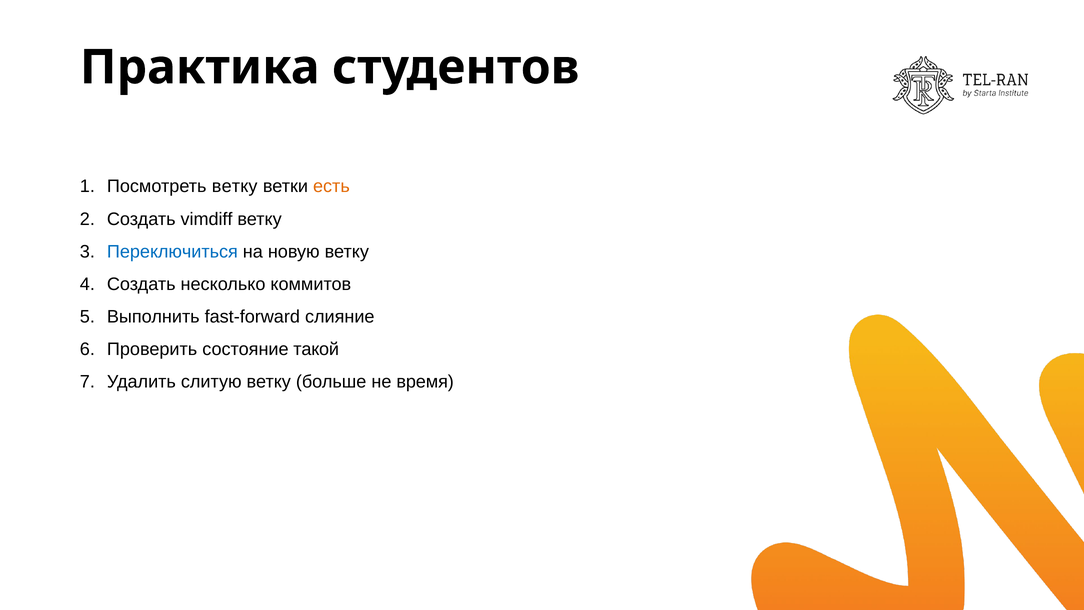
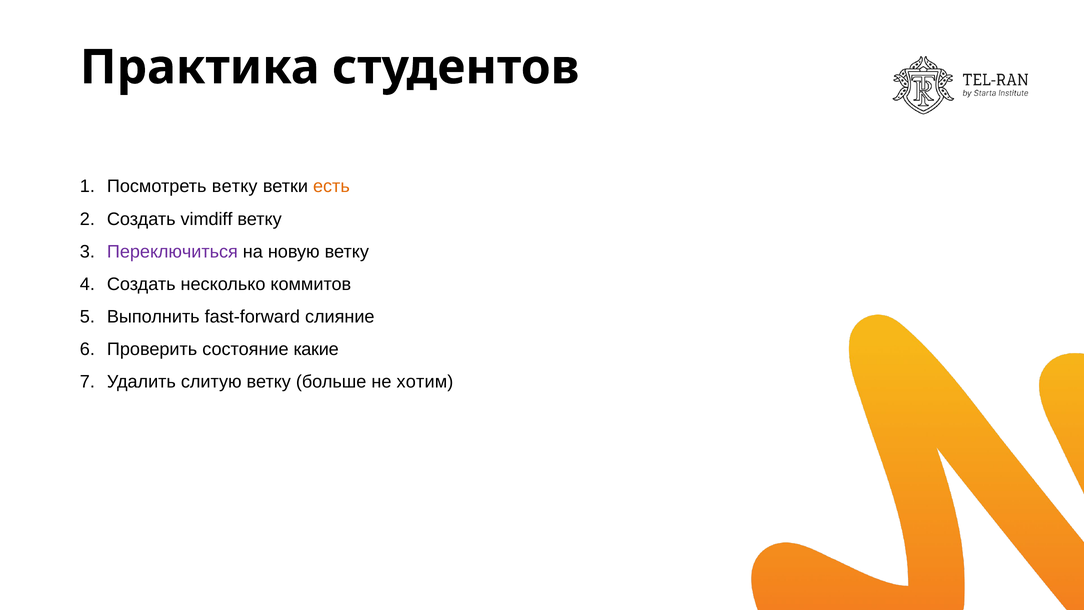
Переключиться colour: blue -> purple (172, 251)
такой: такой -> какие (316, 349)
время: время -> хотим (425, 382)
